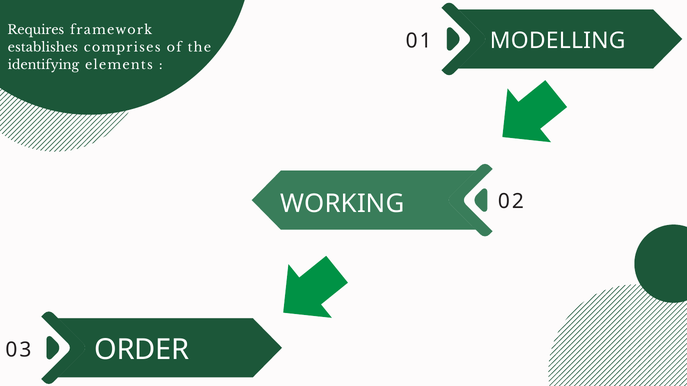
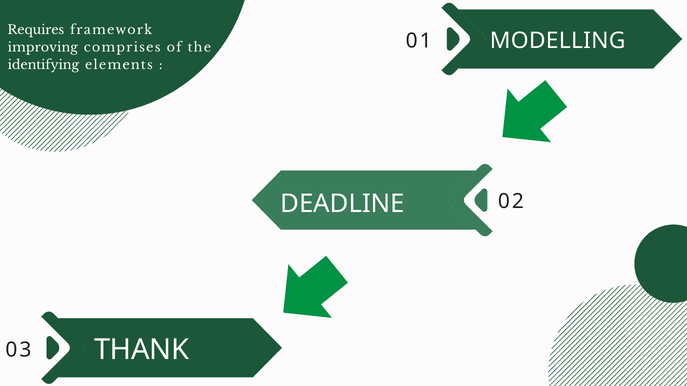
establishes: establishes -> improving (43, 48)
WORKING: WORKING -> DEADLINE (342, 204)
ORDER: ORDER -> THANK (142, 350)
